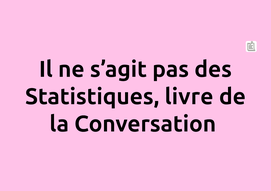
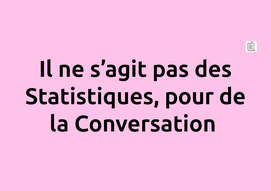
livre: livre -> pour (189, 97)
